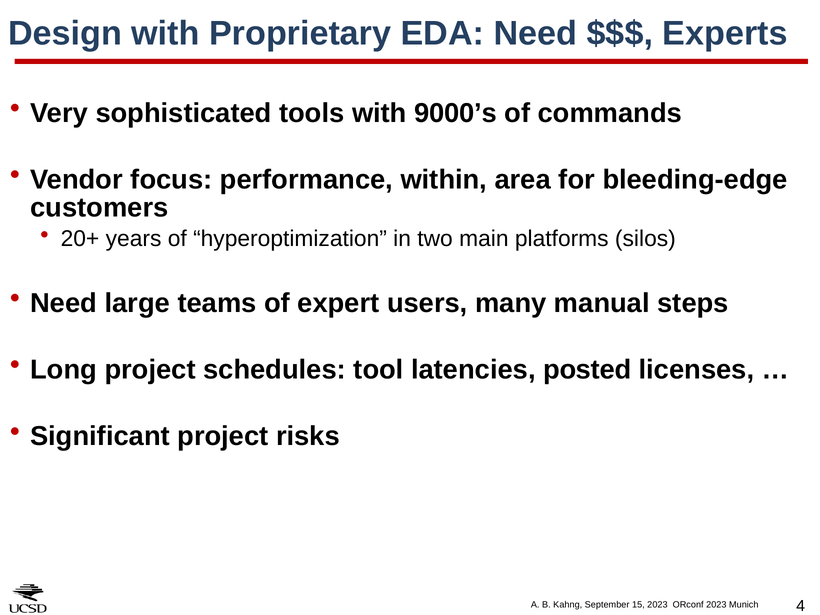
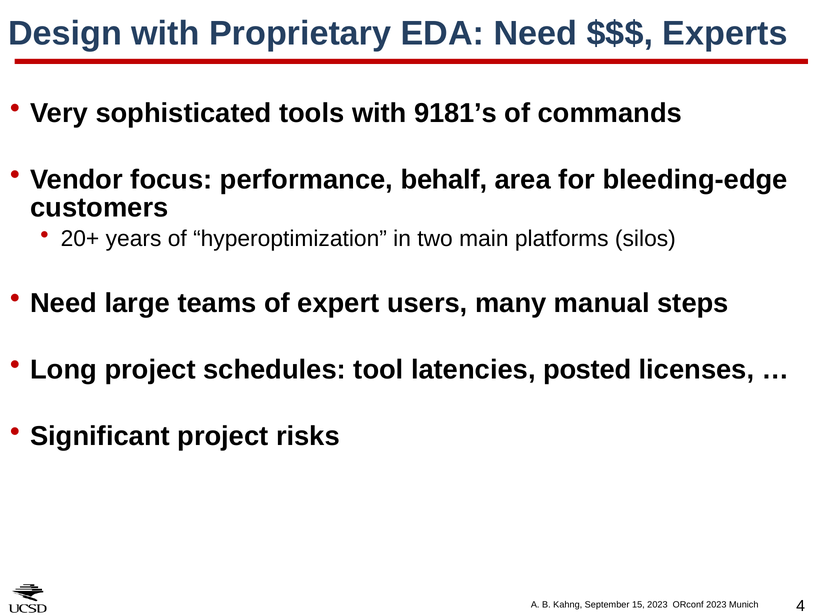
9000’s: 9000’s -> 9181’s (456, 113)
within: within -> behalf (444, 180)
